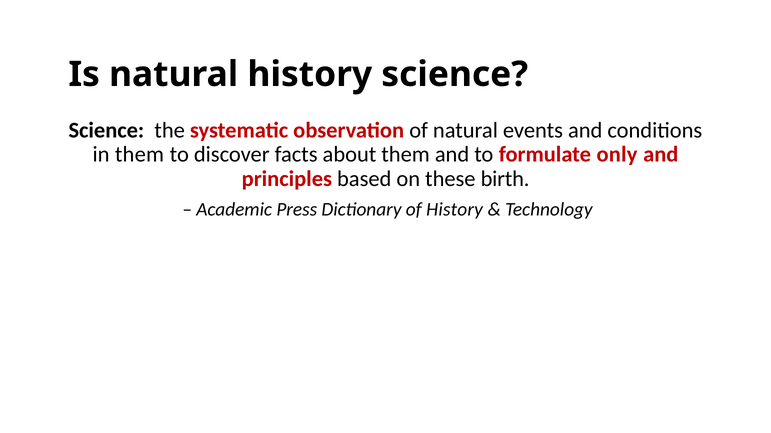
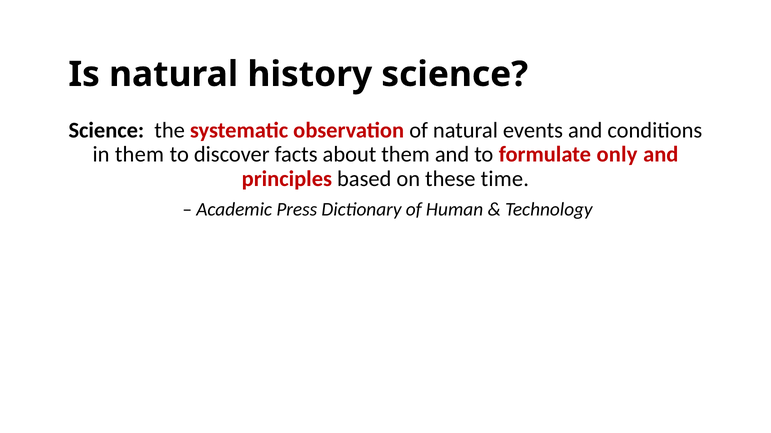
birth: birth -> time (505, 179)
of History: History -> Human (455, 210)
